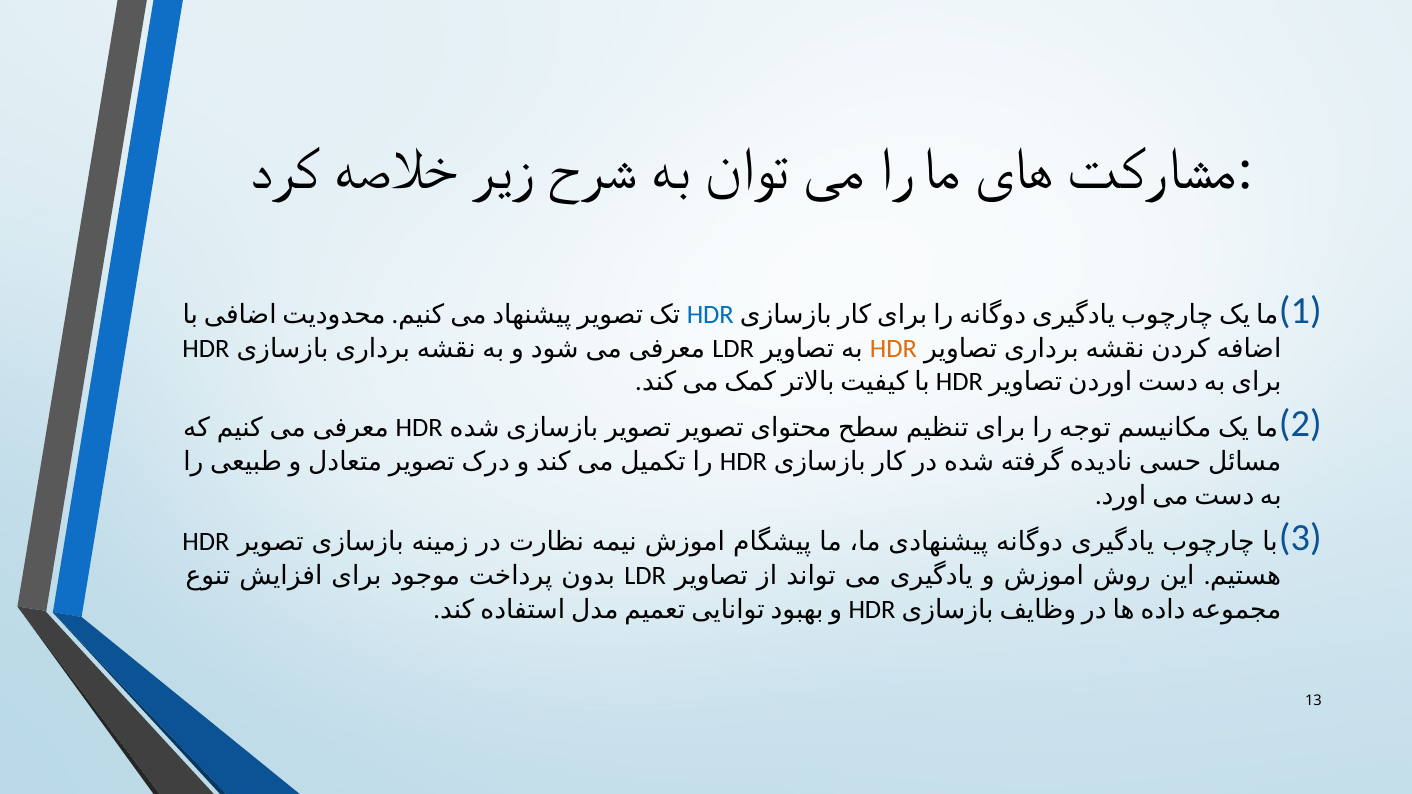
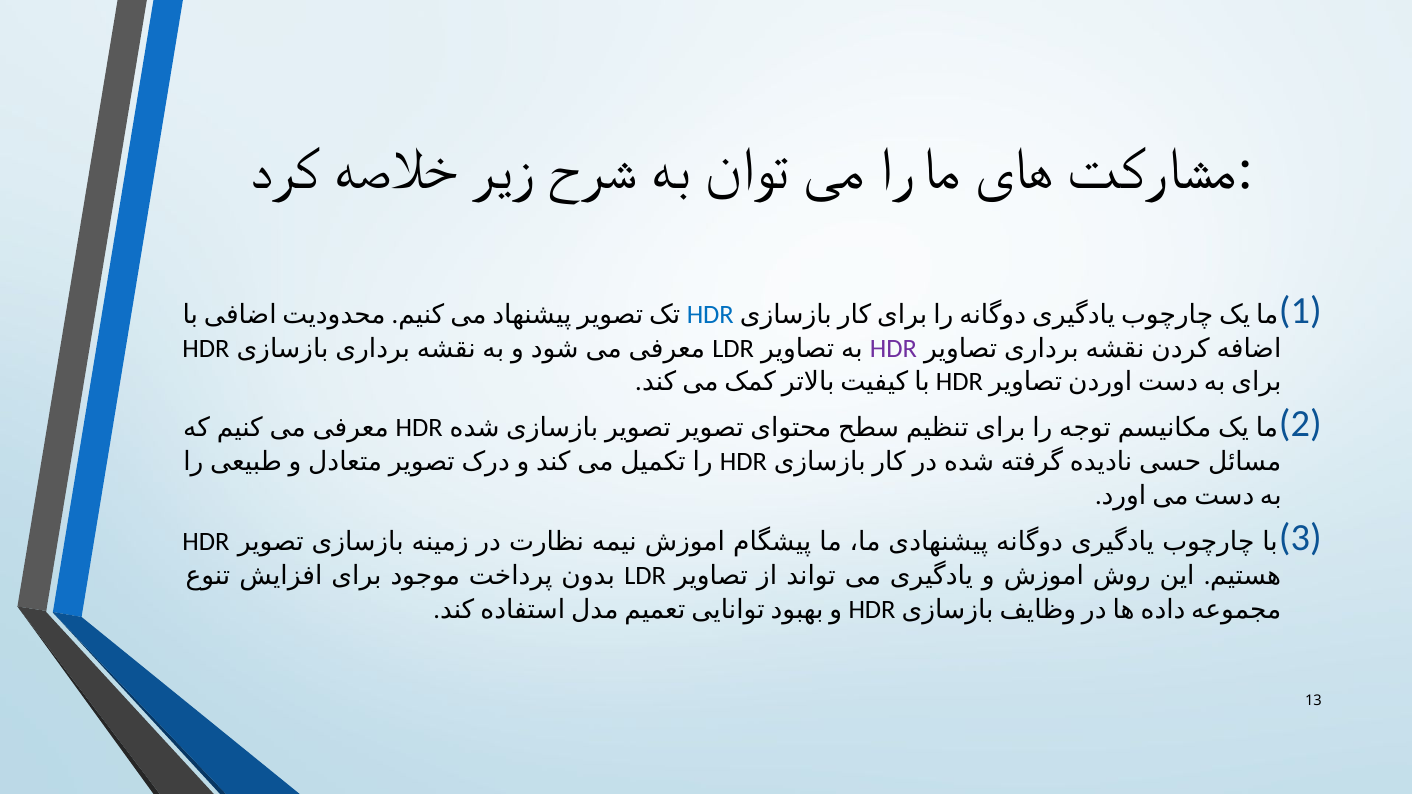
HDR colour: orange -> purple (893, 348)
